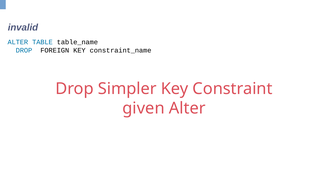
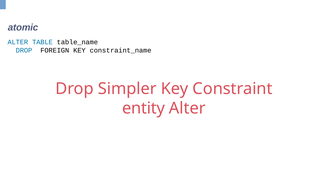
invalid: invalid -> atomic (23, 28)
given: given -> entity (144, 109)
